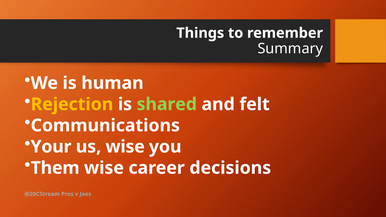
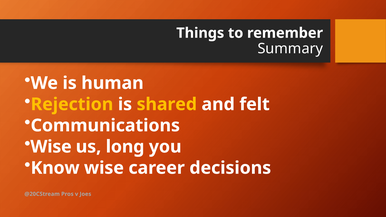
shared colour: light green -> yellow (167, 104)
Your: Your -> Wise (51, 147)
us wise: wise -> long (125, 147)
Them: Them -> Know (55, 168)
